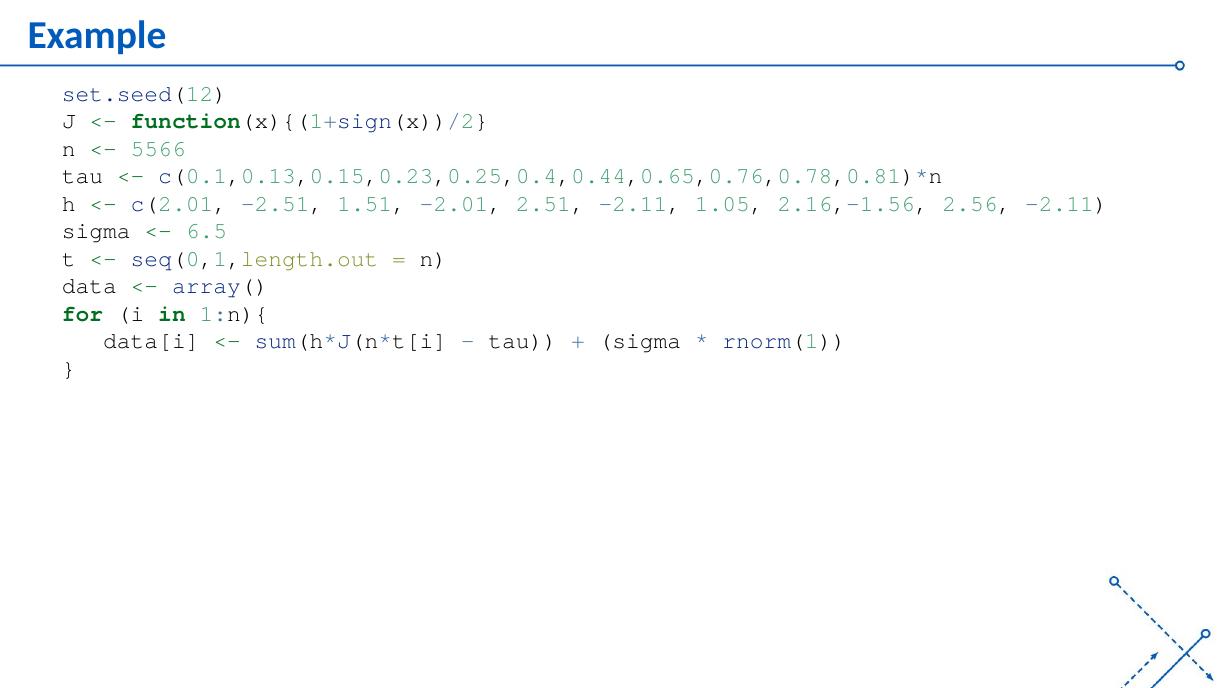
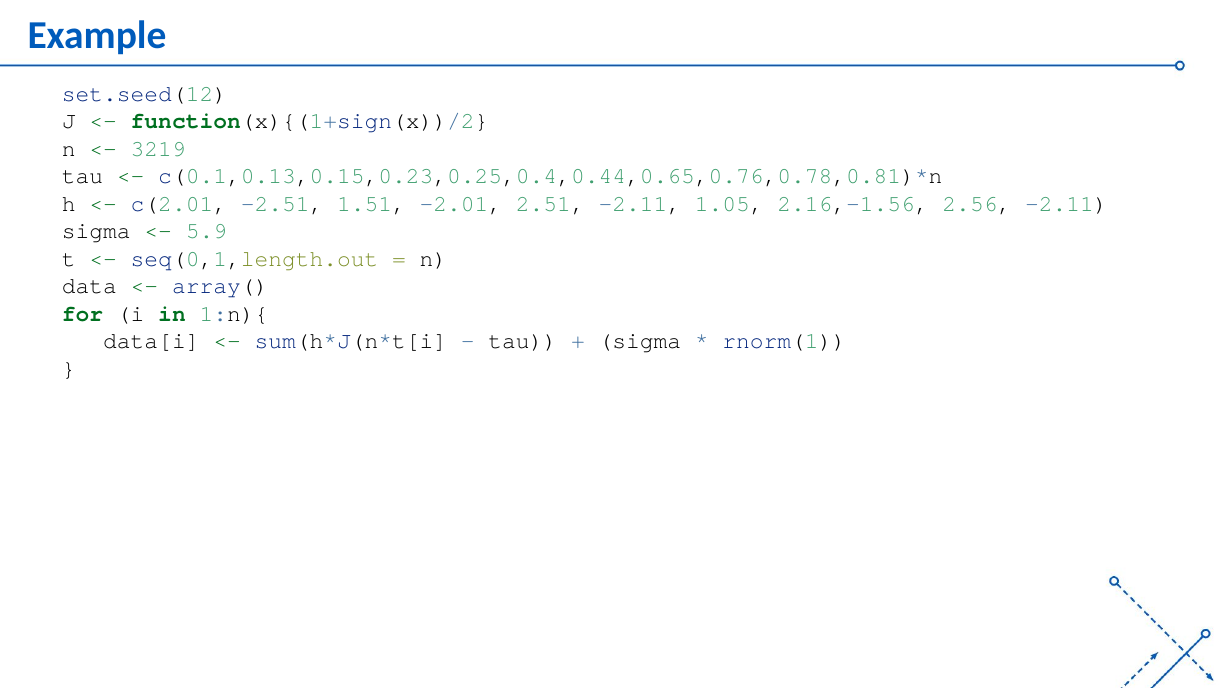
5566: 5566 -> 3219 (158, 149)
6.5: 6.5 -> 5.9 (206, 231)
